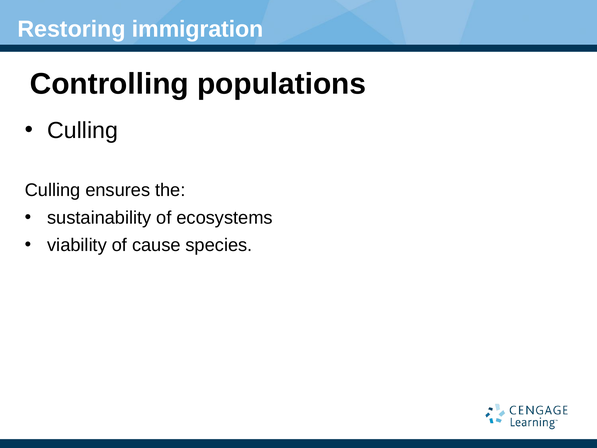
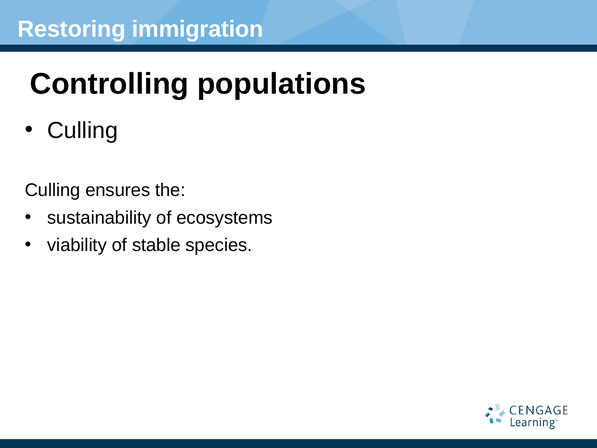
cause: cause -> stable (156, 245)
